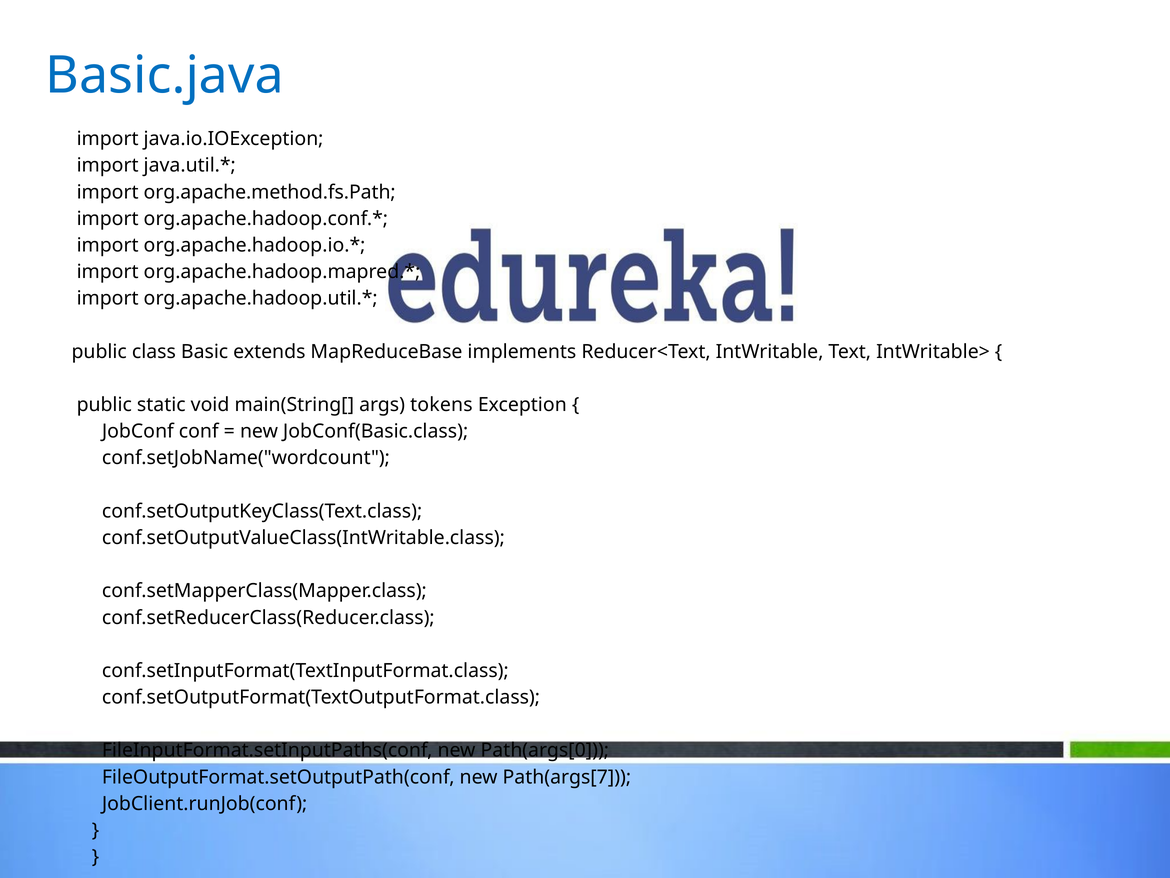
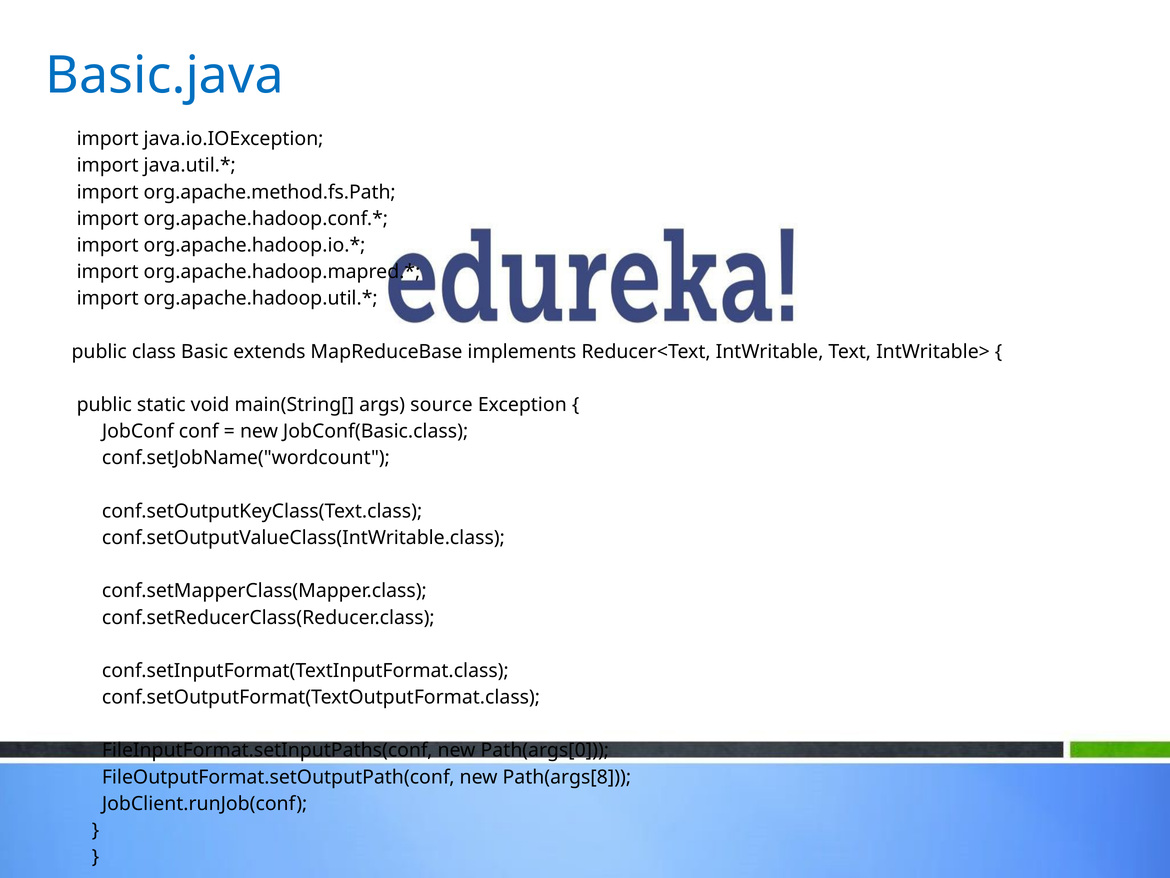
tokens: tokens -> source (441, 405)
Path(args[7: Path(args[7 -> Path(args[8 (567, 777)
